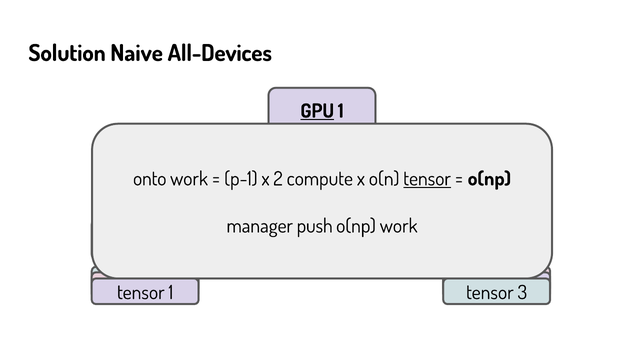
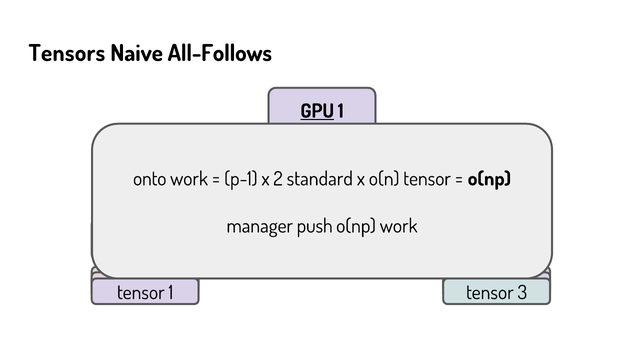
Solution: Solution -> Tensors (67, 53)
All-Devices: All-Devices -> All-Follows (220, 53)
compute: compute -> standard (320, 179)
tensor underline: present -> none (427, 179)
